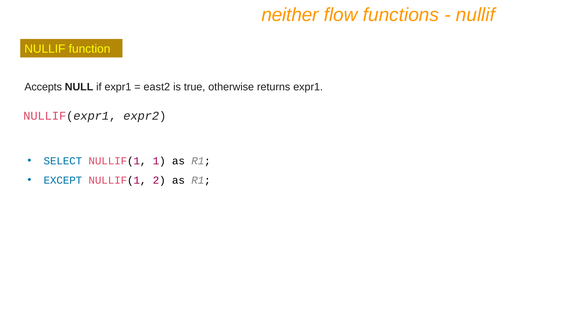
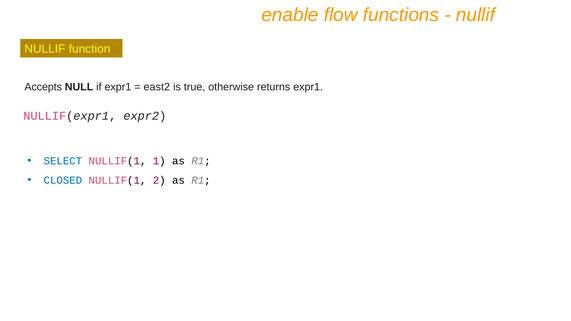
neither: neither -> enable (290, 15)
EXCEPT: EXCEPT -> CLOSED (63, 180)
